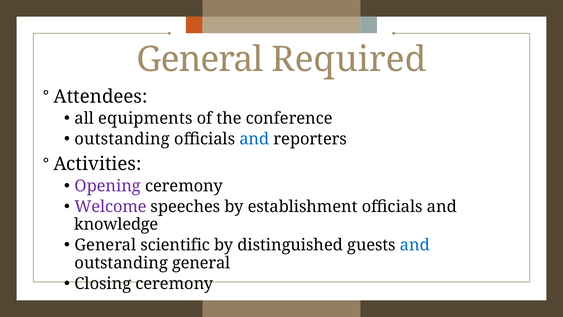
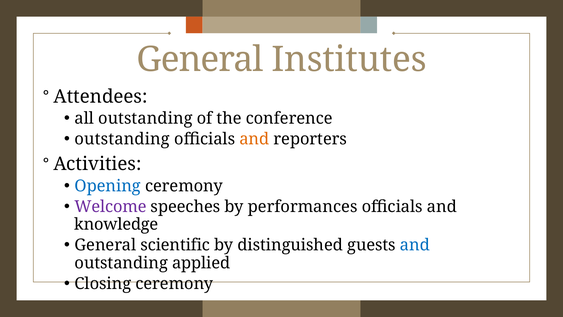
Required: Required -> Institutes (349, 59)
all equipments: equipments -> outstanding (145, 118)
and colour: blue -> orange (254, 139)
Opening colour: purple -> blue (108, 186)
establishment: establishment -> performances (303, 207)
outstanding general: general -> applied (201, 263)
